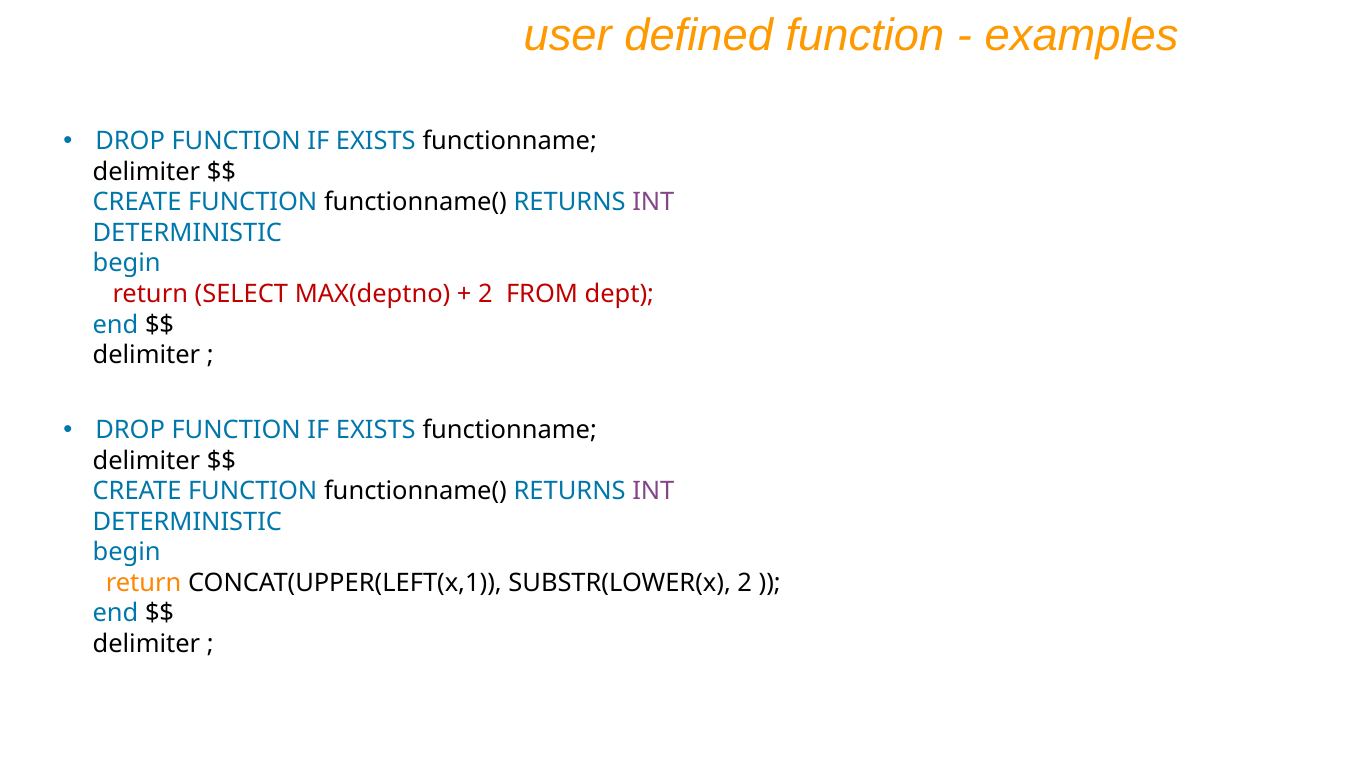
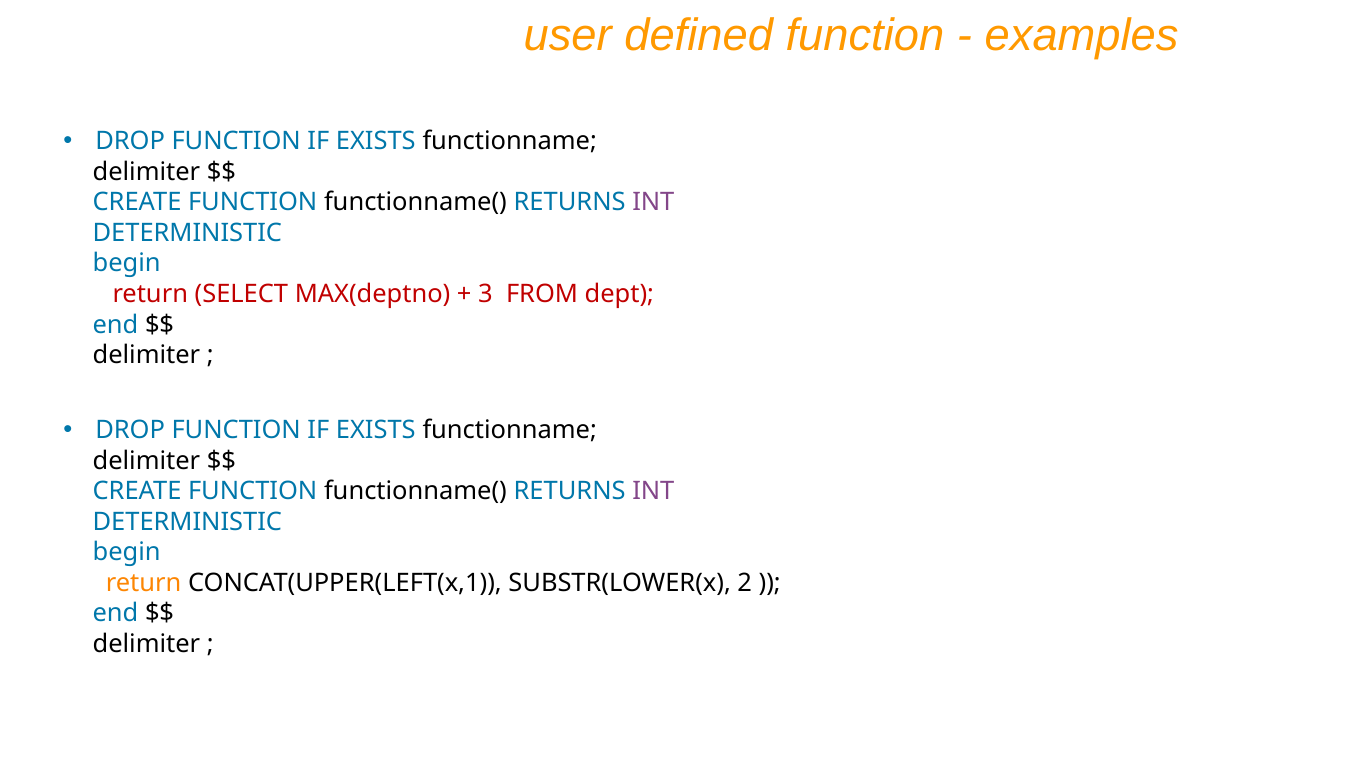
2: 2 -> 3 (486, 294)
